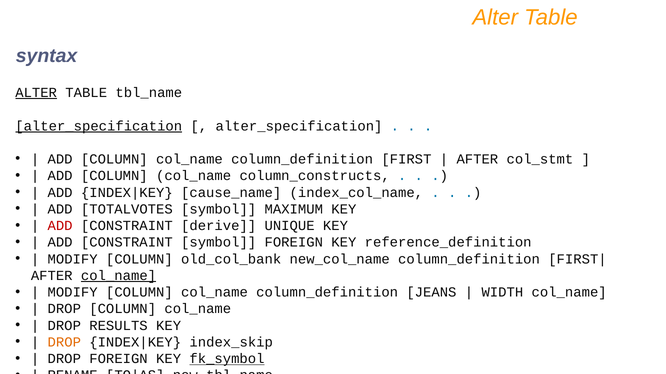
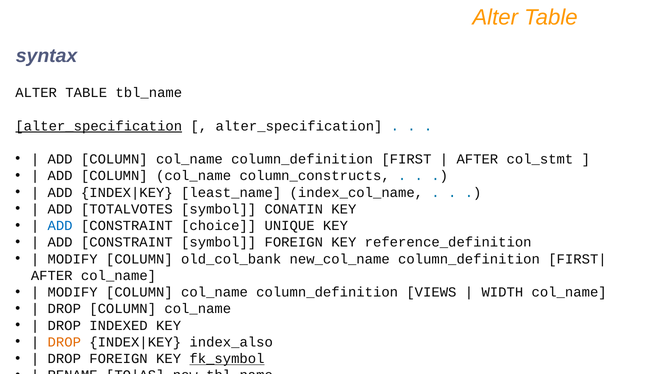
ALTER underline: present -> none (36, 93)
cause_name: cause_name -> least_name (231, 193)
MAXIMUM: MAXIMUM -> CONATIN (294, 209)
ADD colour: red -> blue (60, 226)
derive: derive -> choice (219, 226)
col_name underline: present -> none (119, 276)
JEANS: JEANS -> VIEWS (431, 293)
RESULTS: RESULTS -> INDEXED (119, 326)
index_skip: index_skip -> index_also (231, 343)
